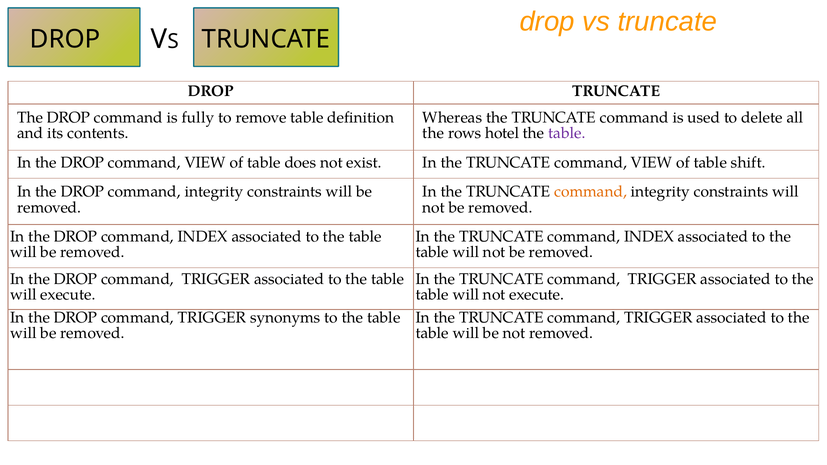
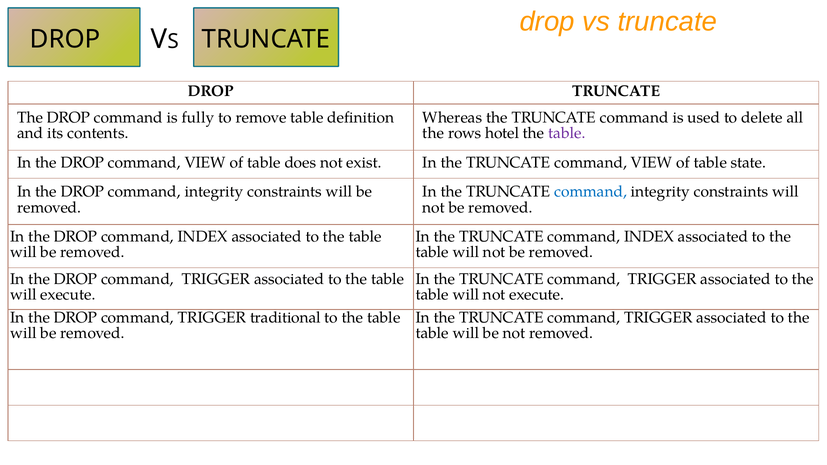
shift: shift -> state (748, 163)
command colour: orange -> blue (591, 192)
synonyms: synonyms -> traditional (285, 318)
